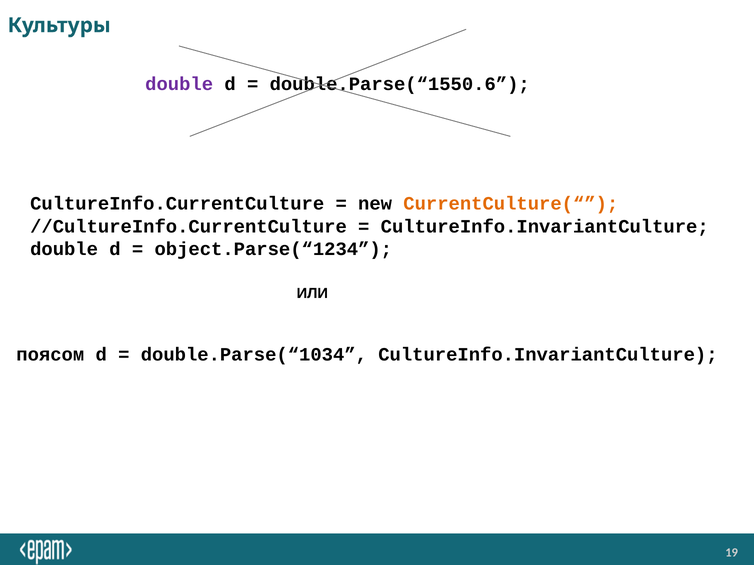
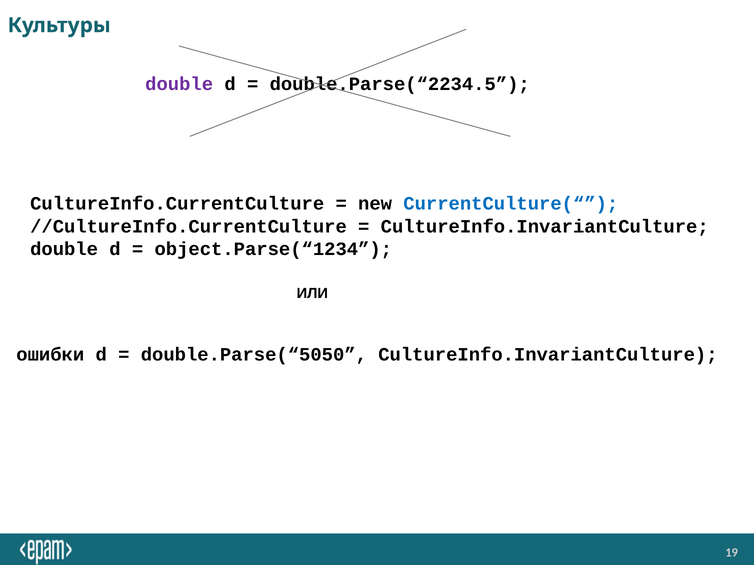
double.Parse(“1550.6: double.Parse(“1550.6 -> double.Parse(“2234.5 (400, 84)
CurrentCulture(“ colour: orange -> blue (511, 204)
поясом: поясом -> ошибки (50, 355)
double.Parse(“1034: double.Parse(“1034 -> double.Parse(“5050 (254, 355)
